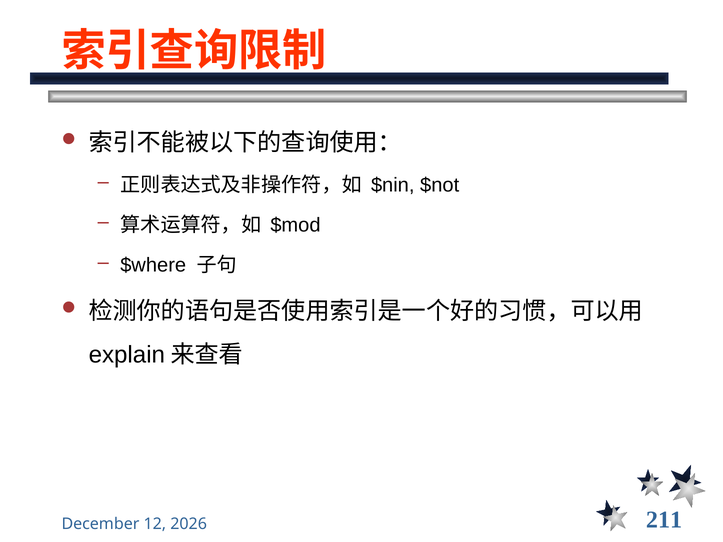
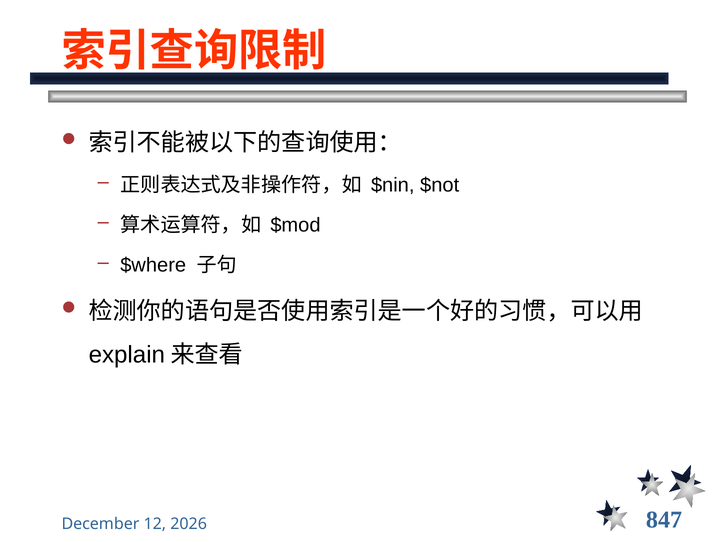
211: 211 -> 847 (664, 520)
